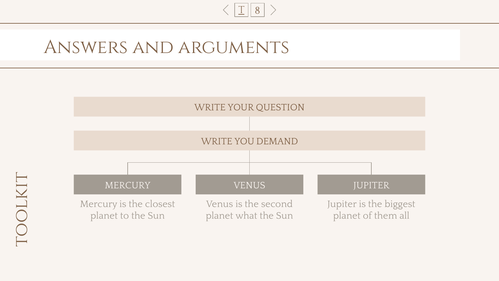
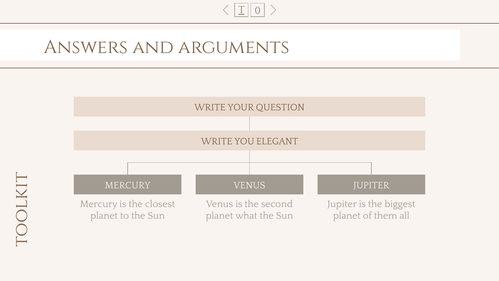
8: 8 -> 0 (258, 11)
DEMAND: DEMAND -> ELEGANT (277, 141)
